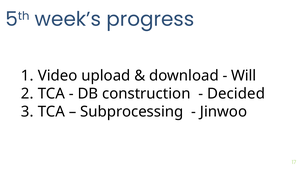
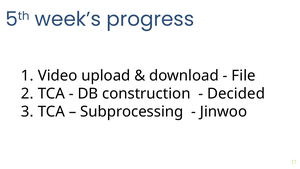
Will: Will -> File (244, 75)
